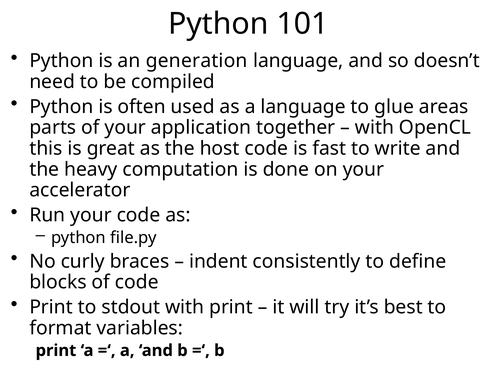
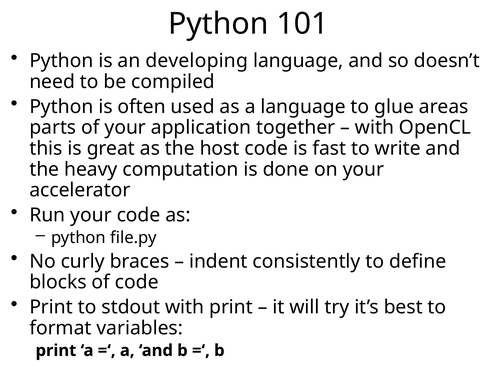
generation: generation -> developing (197, 61)
